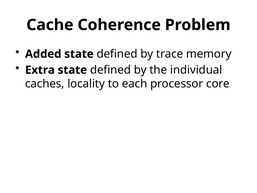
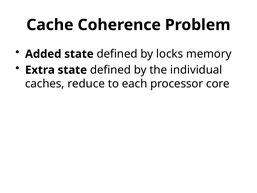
trace: trace -> locks (170, 54)
locality: locality -> reduce (86, 84)
